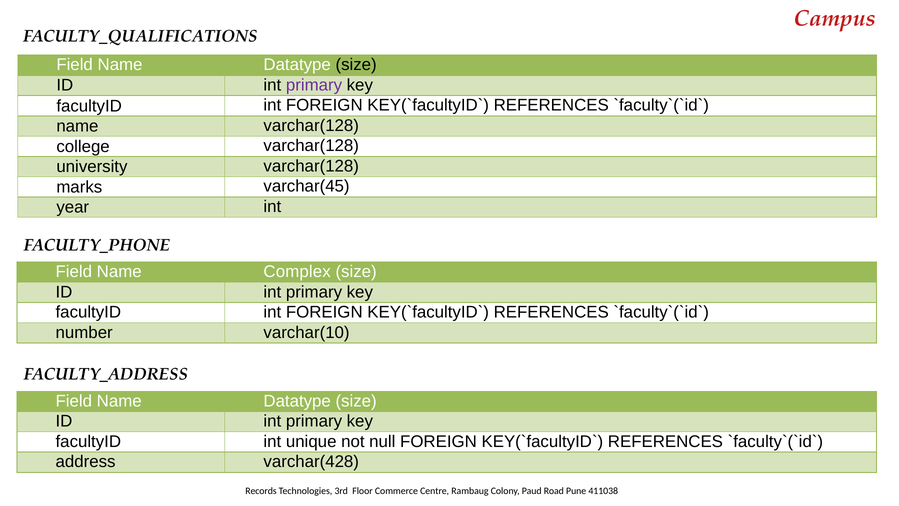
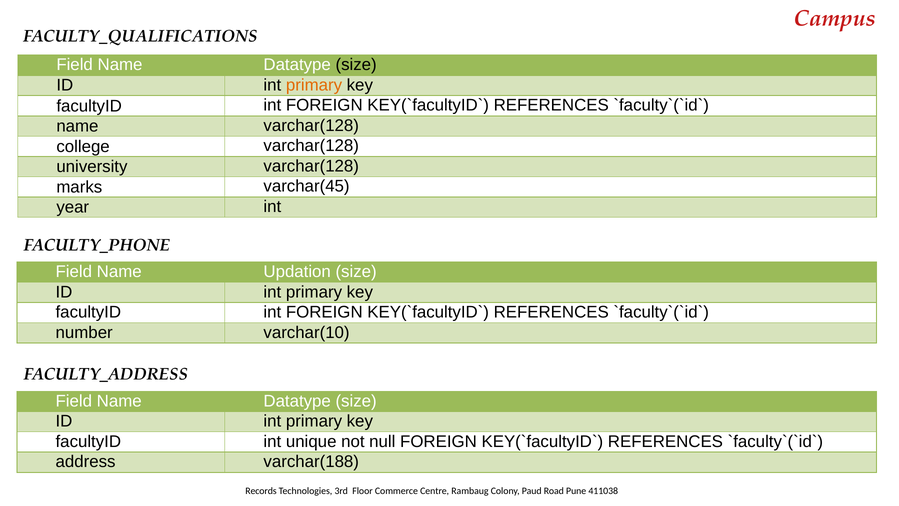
primary colour: purple -> orange (314, 85)
Complex: Complex -> Updation (297, 272)
varchar(428: varchar(428 -> varchar(188 (311, 462)
